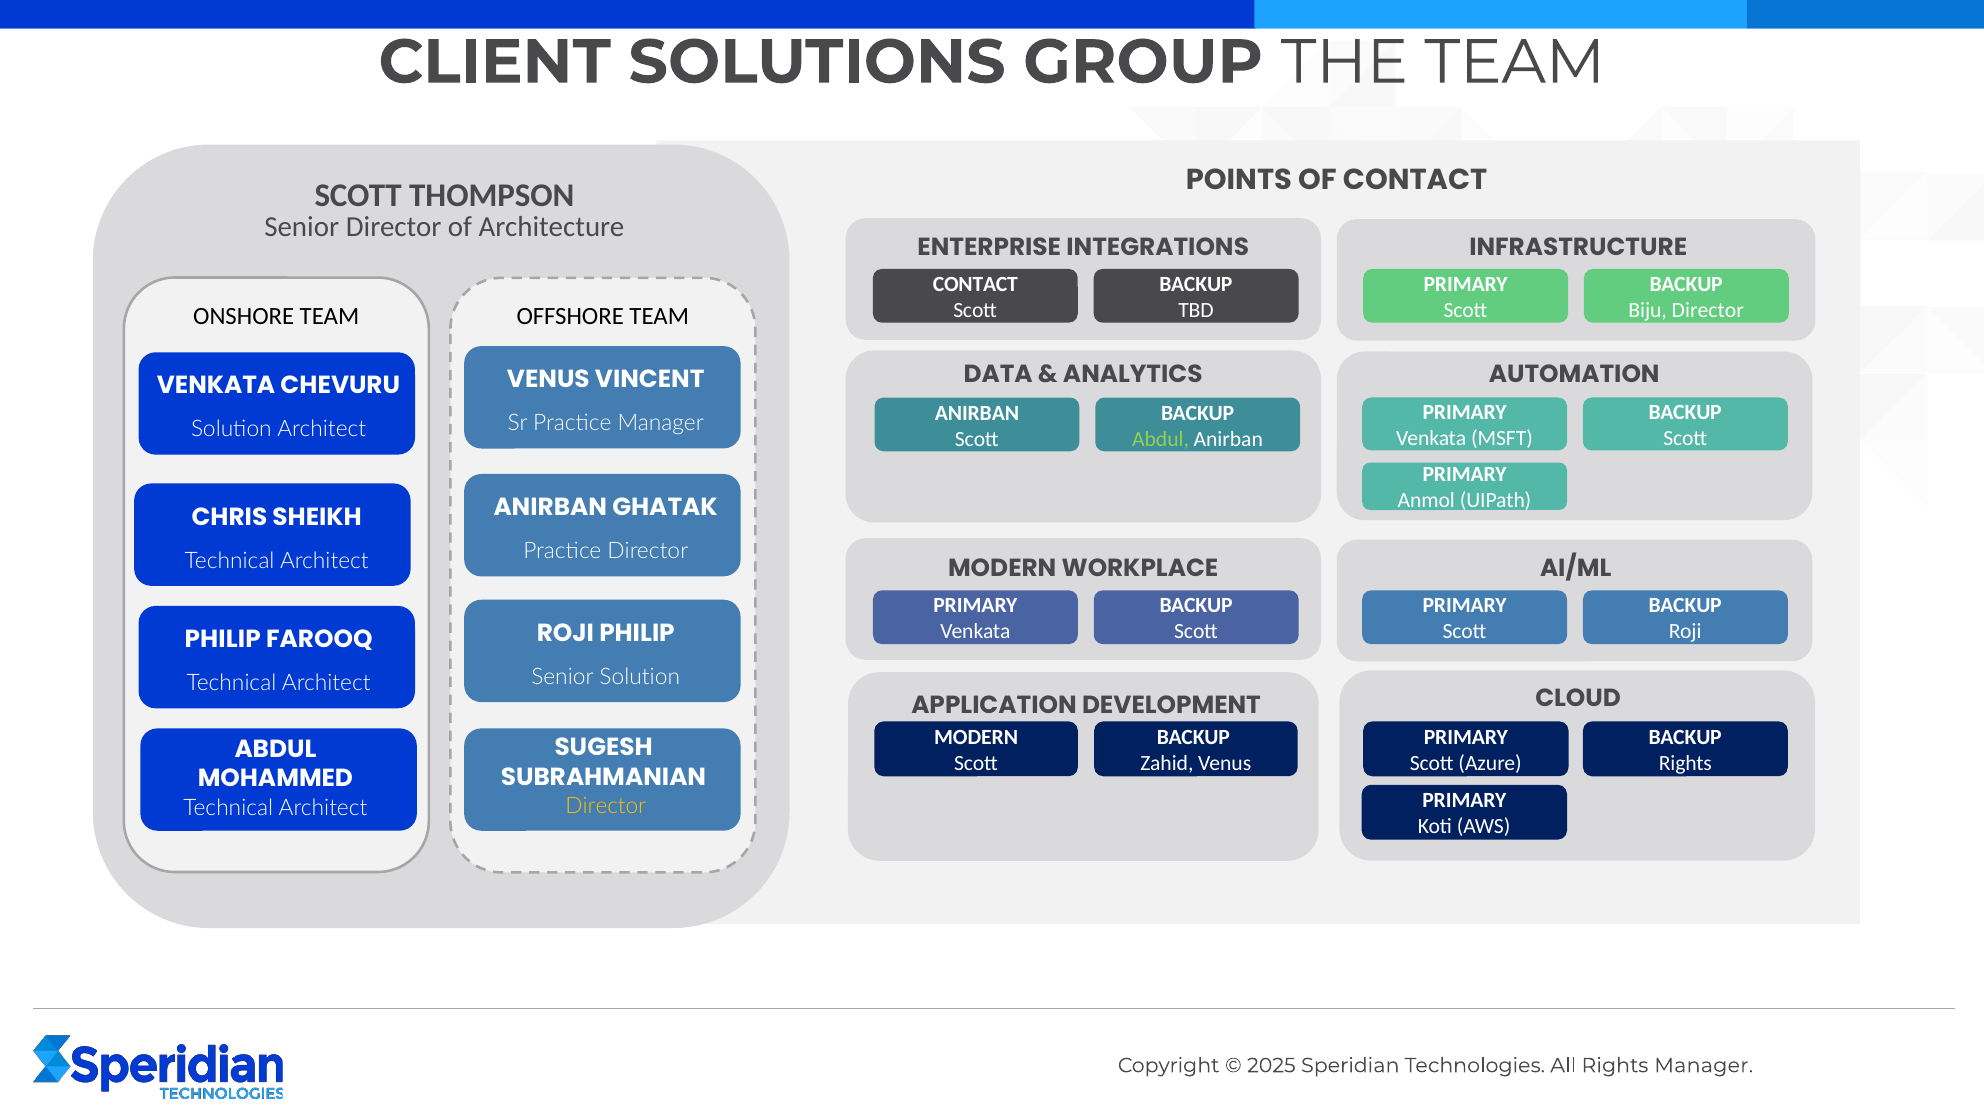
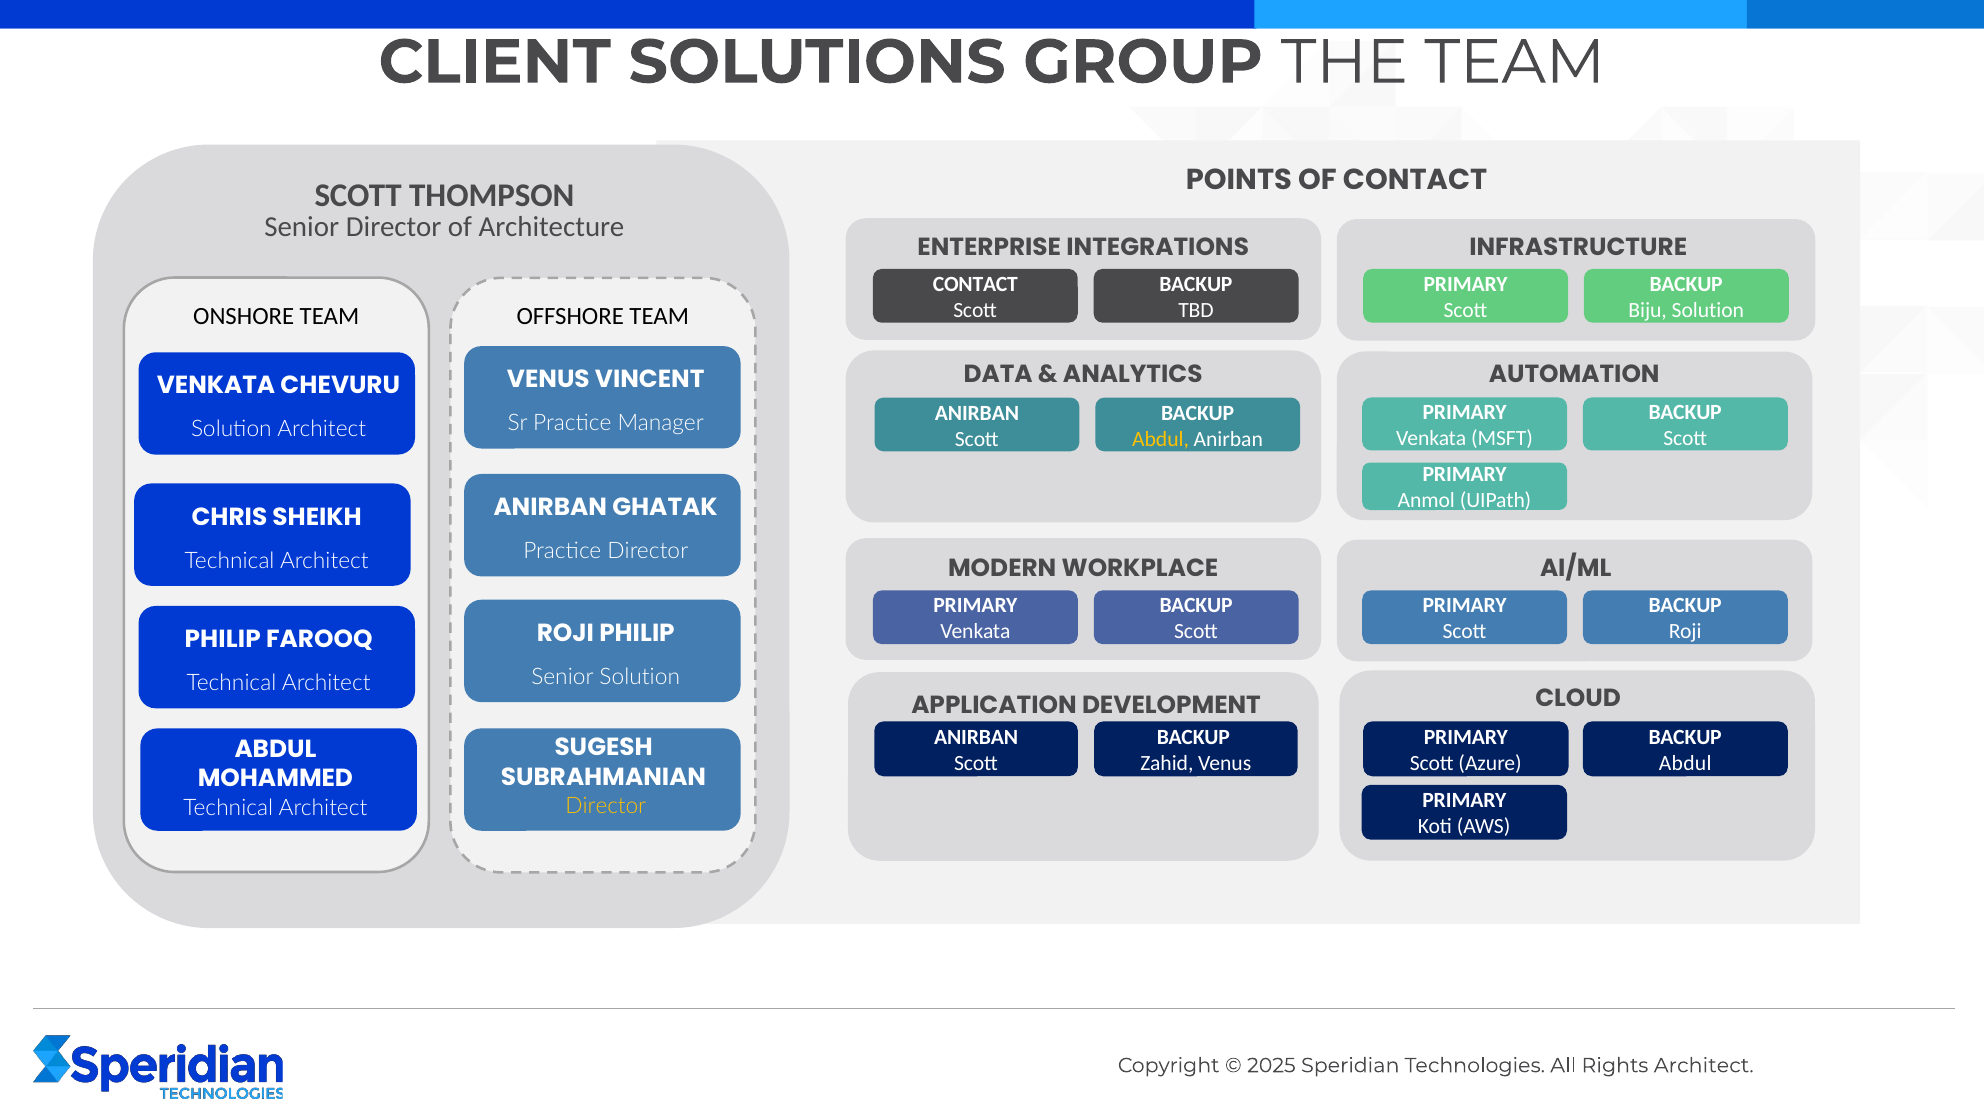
Biju Director: Director -> Solution (1708, 310)
Abdul colour: light green -> yellow (1161, 439)
MODERN: MODERN -> ANIRBAN (976, 737)
Rights: Rights -> Abdul (1685, 763)
Rights Manager: Manager -> Architect (1704, 1065)
